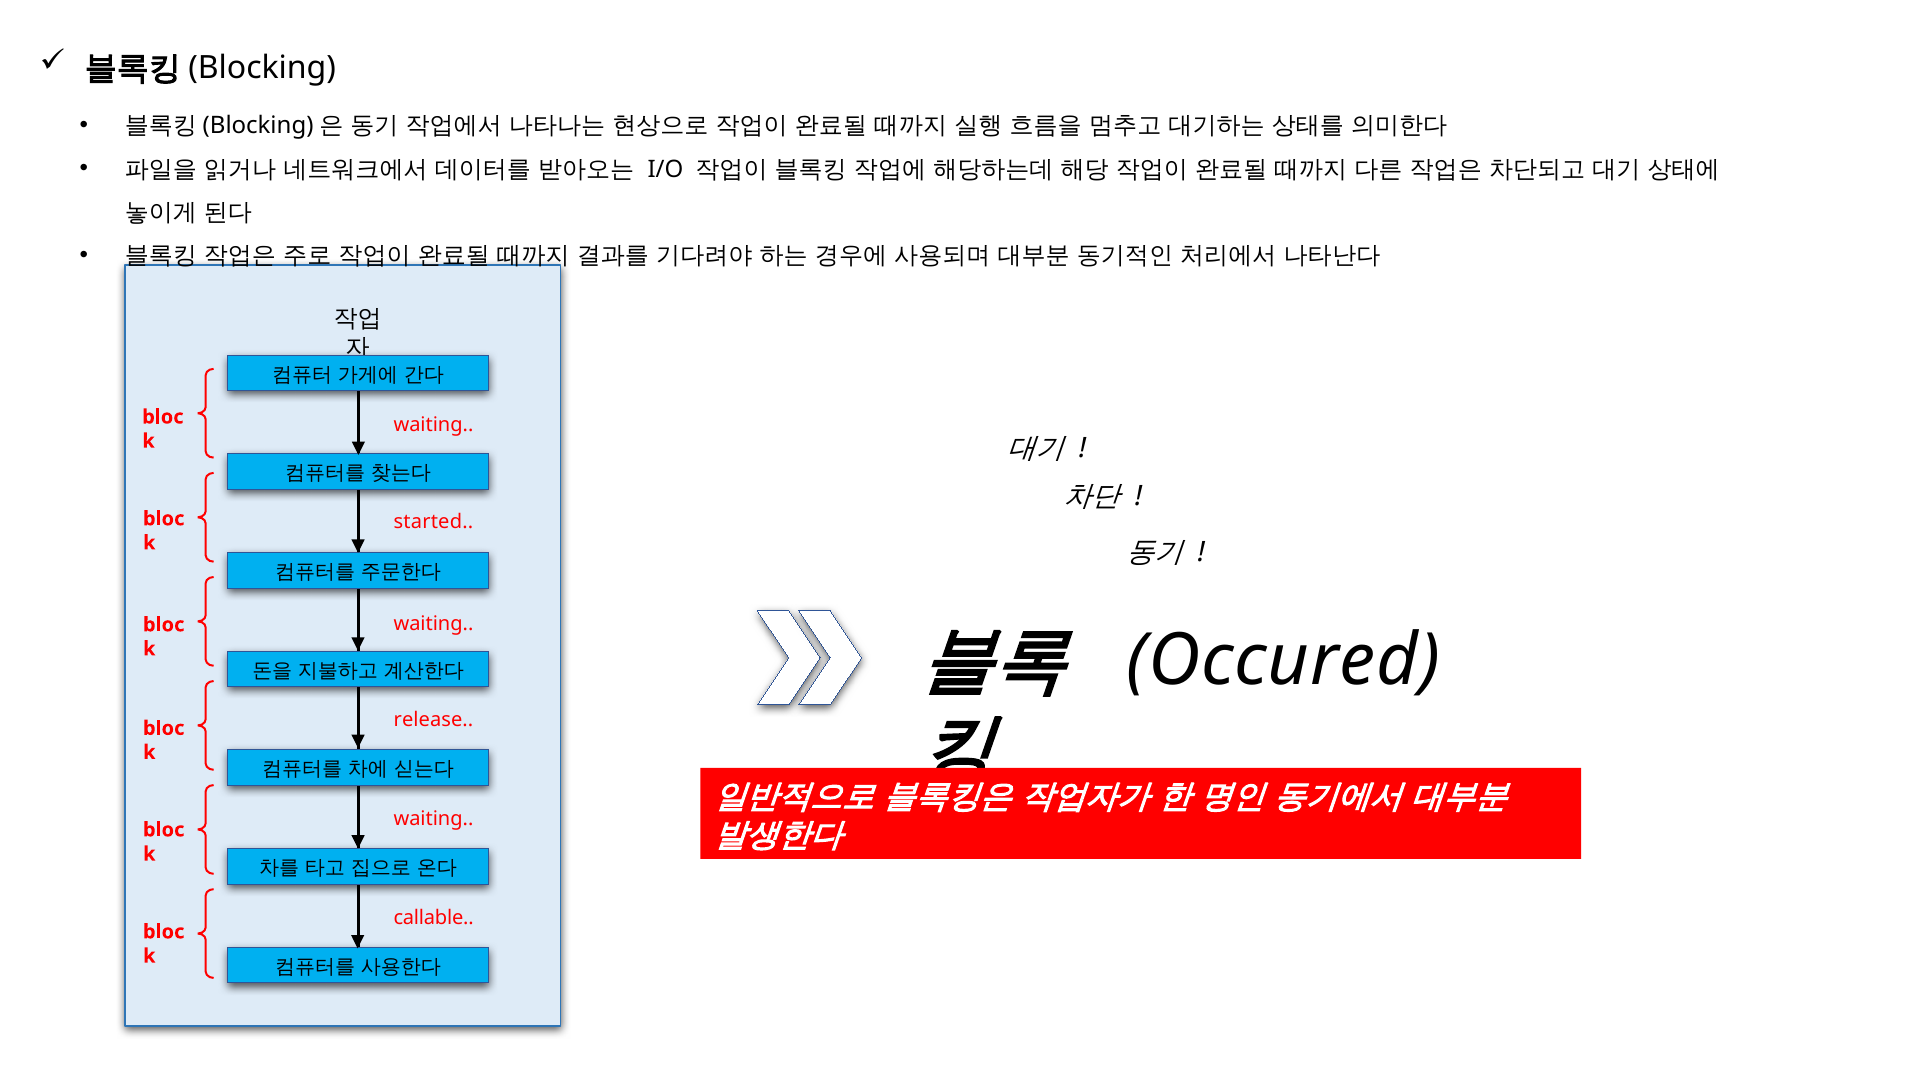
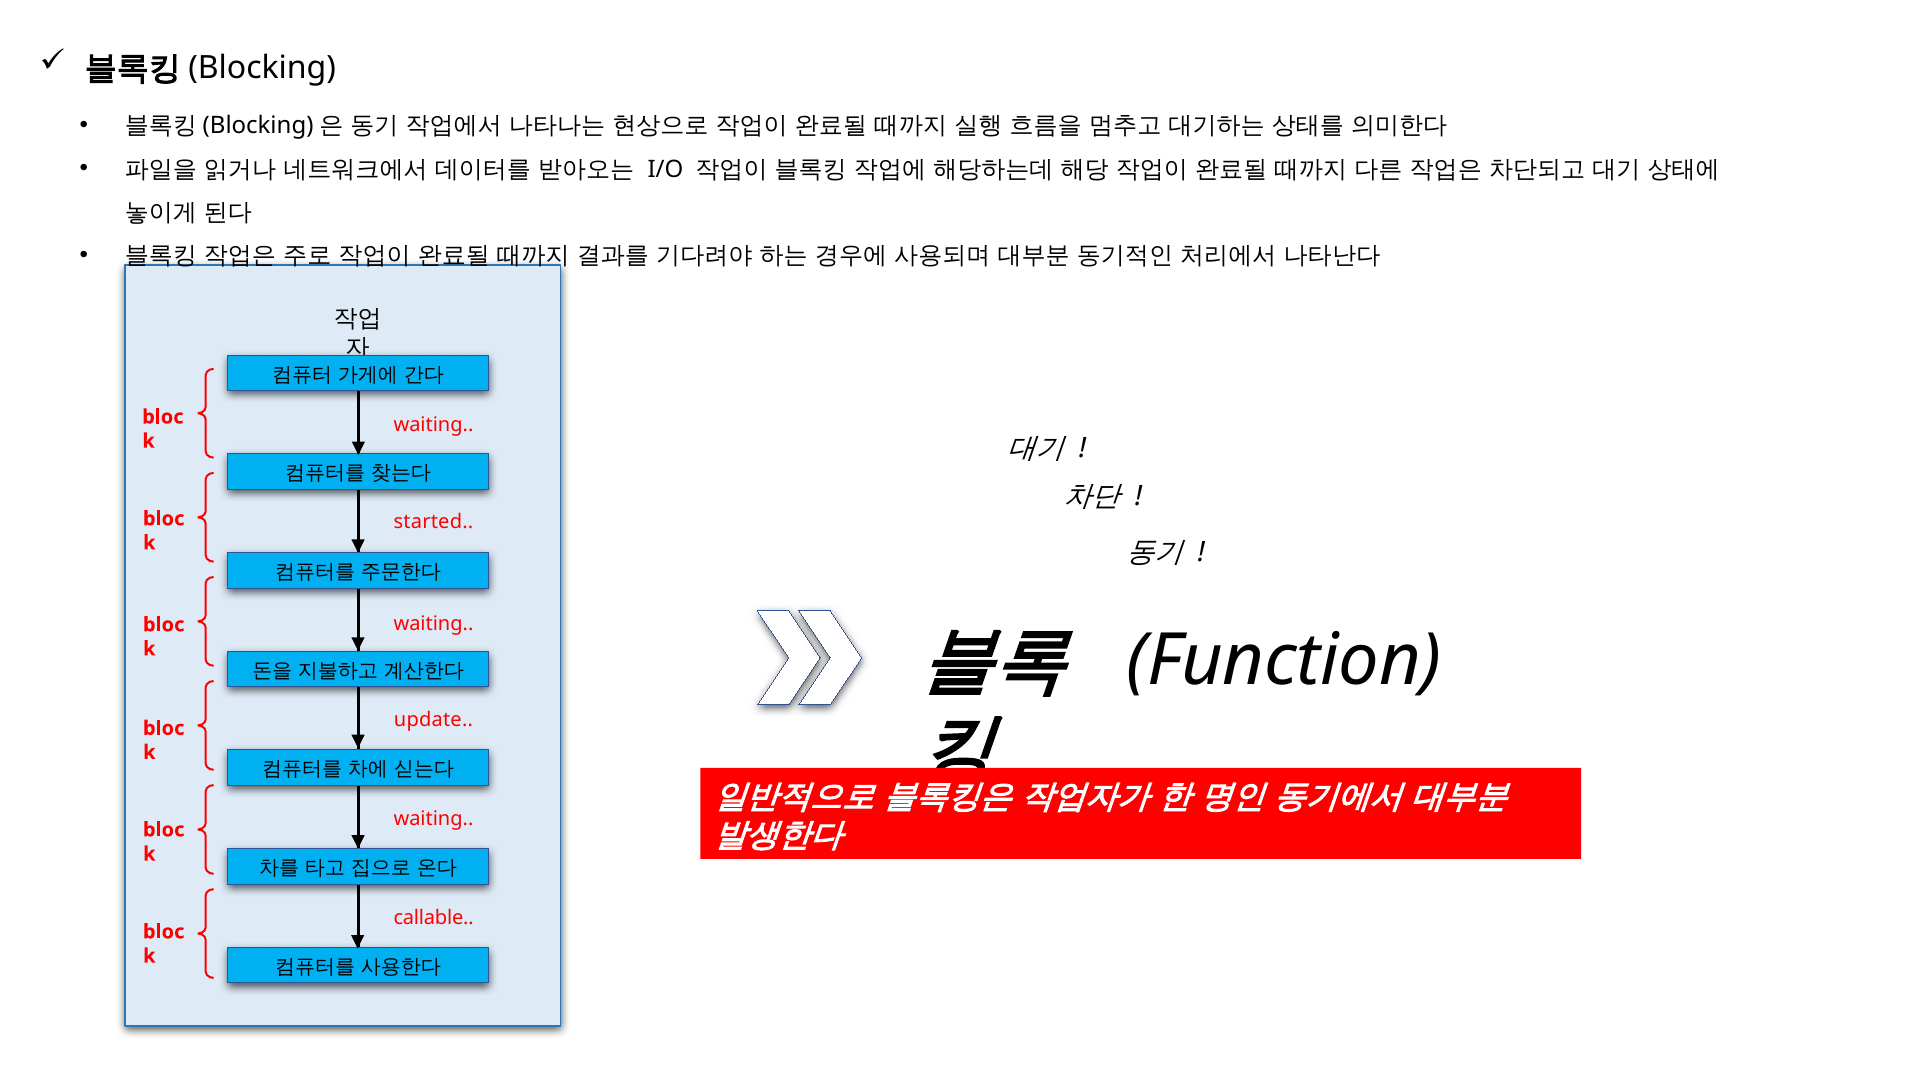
Occured: Occured -> Function (1284, 661)
release: release -> update (433, 720)
